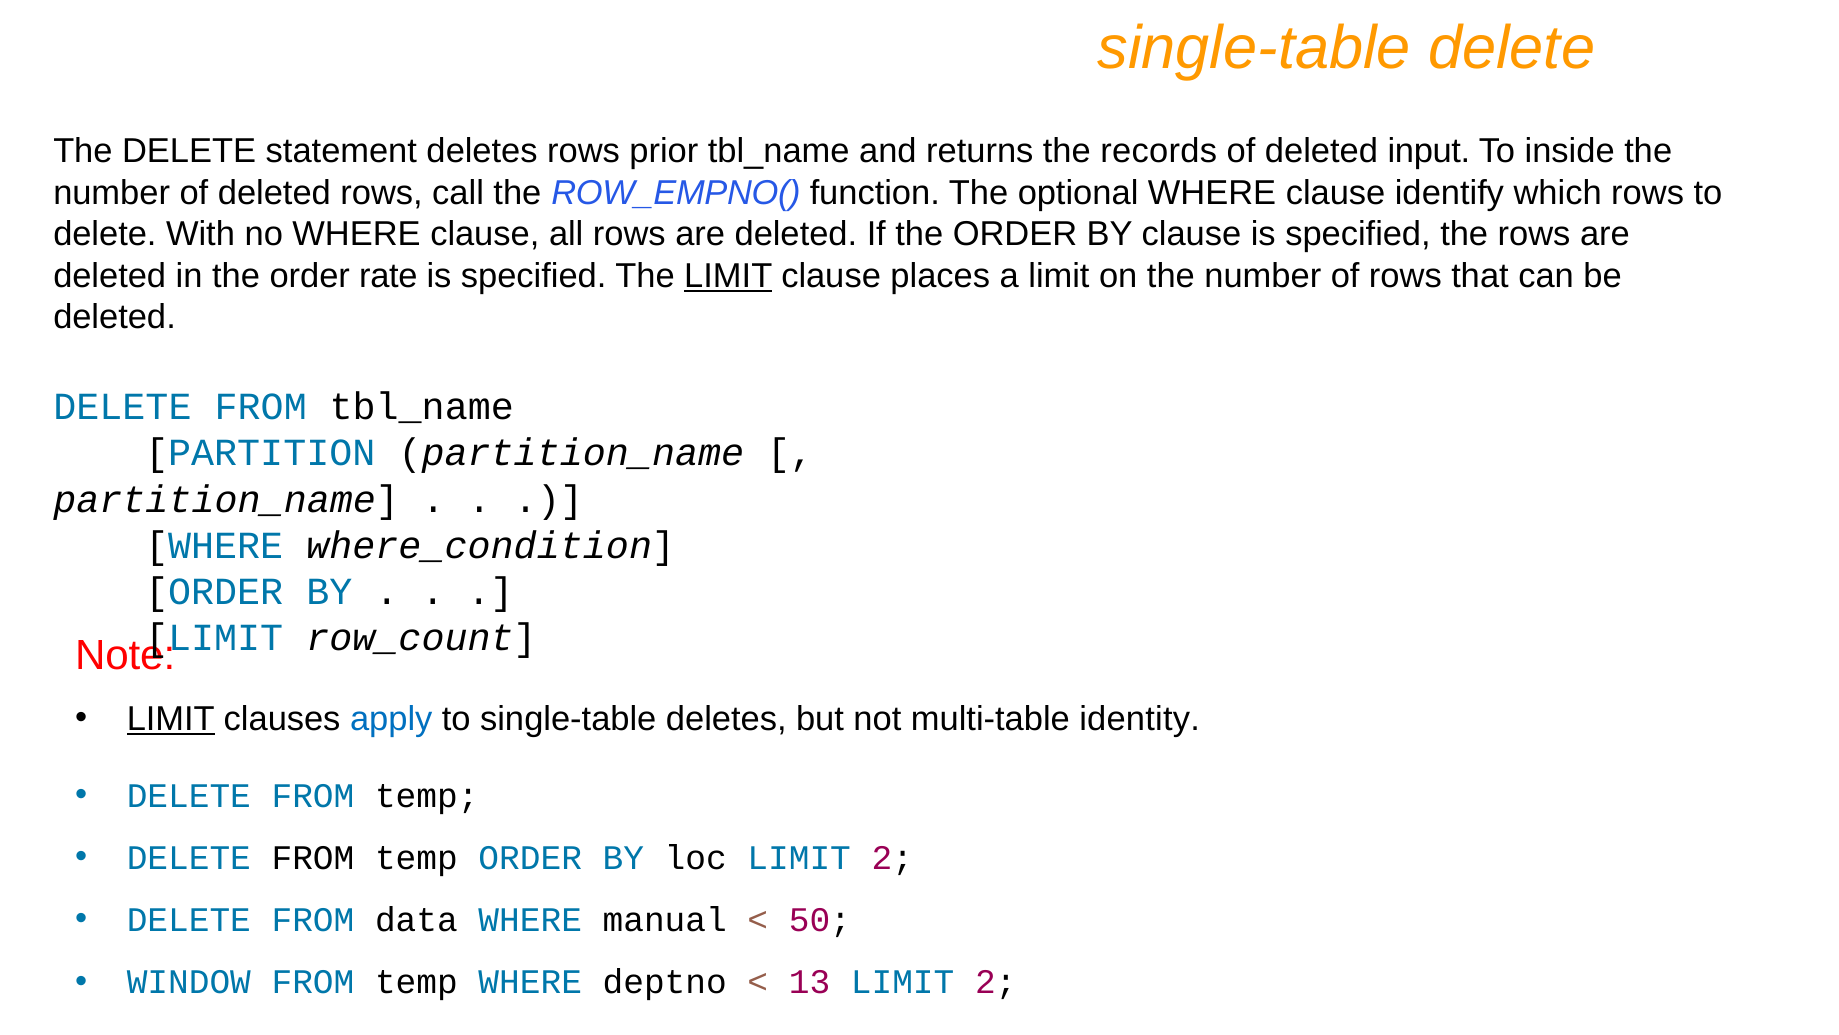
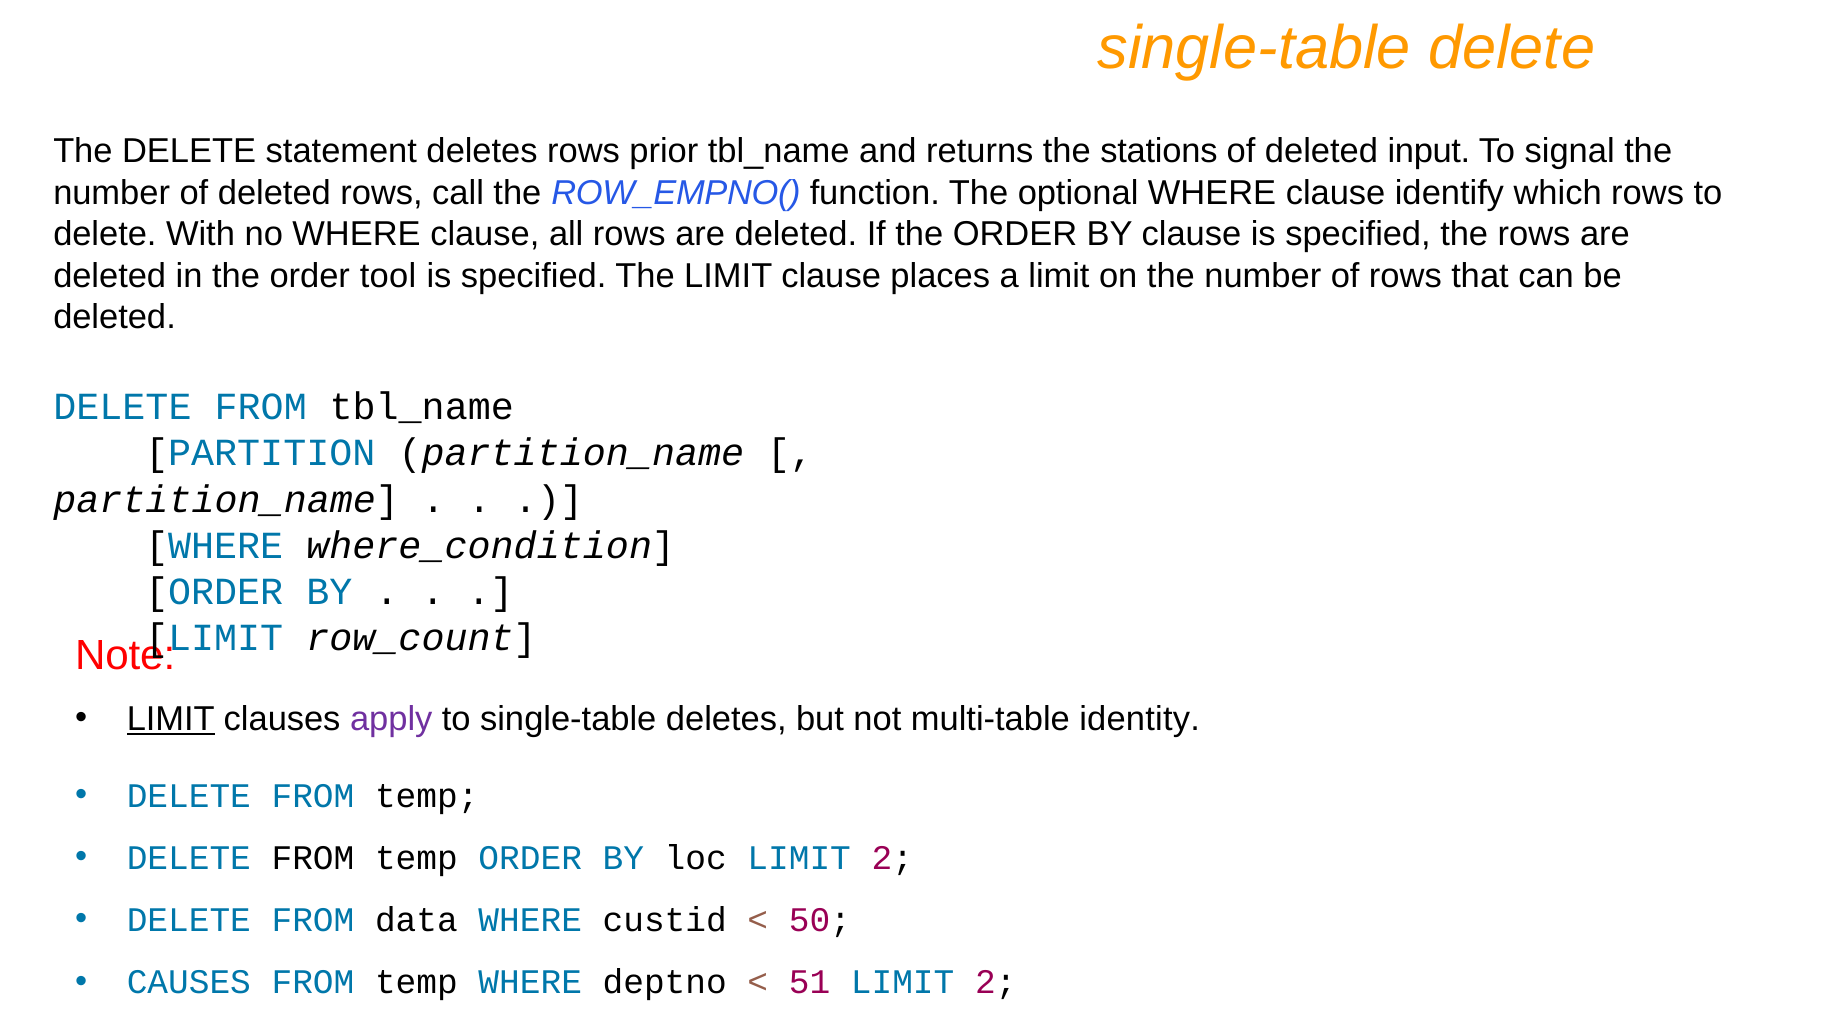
records: records -> stations (1159, 152)
inside: inside -> signal (1570, 152)
rate: rate -> tool (388, 276)
LIMIT underline: present -> none (728, 276)
apply colour: blue -> purple (391, 719)
manual: manual -> custid (665, 920)
WINDOW: WINDOW -> CAUSES (189, 982)
13: 13 -> 51 (810, 982)
